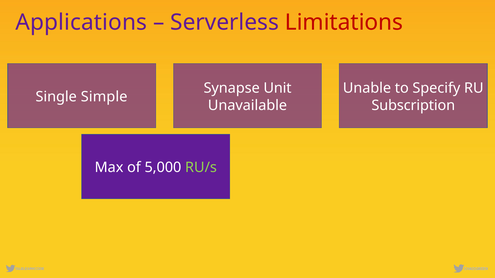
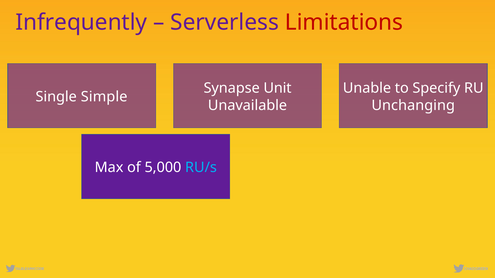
Applications: Applications -> Infrequently (81, 22)
Subscription: Subscription -> Unchanging (413, 105)
RU/s colour: light green -> light blue (201, 168)
